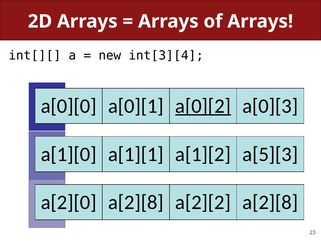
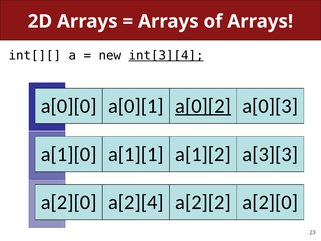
int[3][4 underline: none -> present (166, 55)
a[5][3: a[5][3 -> a[3][3 (270, 154)
a[2][0 a[2][8: a[2][8 -> a[2][4 (136, 202)
a[2][2 a[2][8: a[2][8 -> a[2][0 (270, 202)
